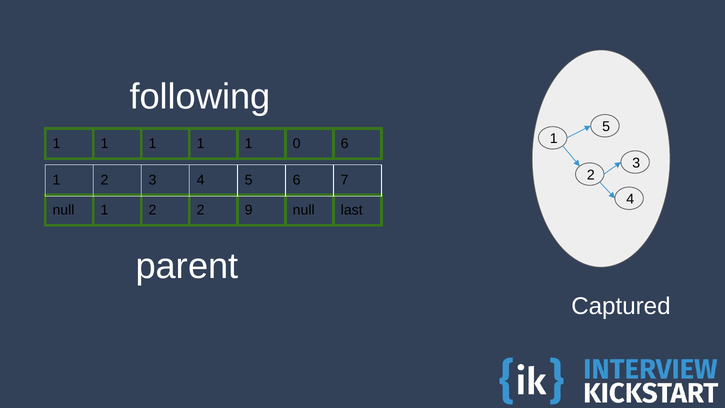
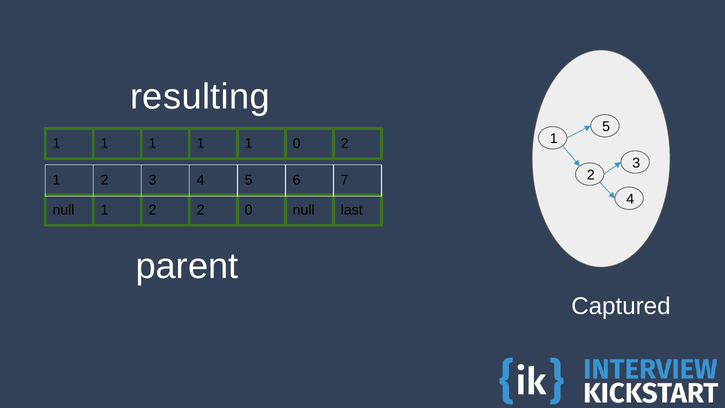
following: following -> resulting (200, 97)
0 6: 6 -> 2 (345, 144)
2 9: 9 -> 0 (249, 210)
